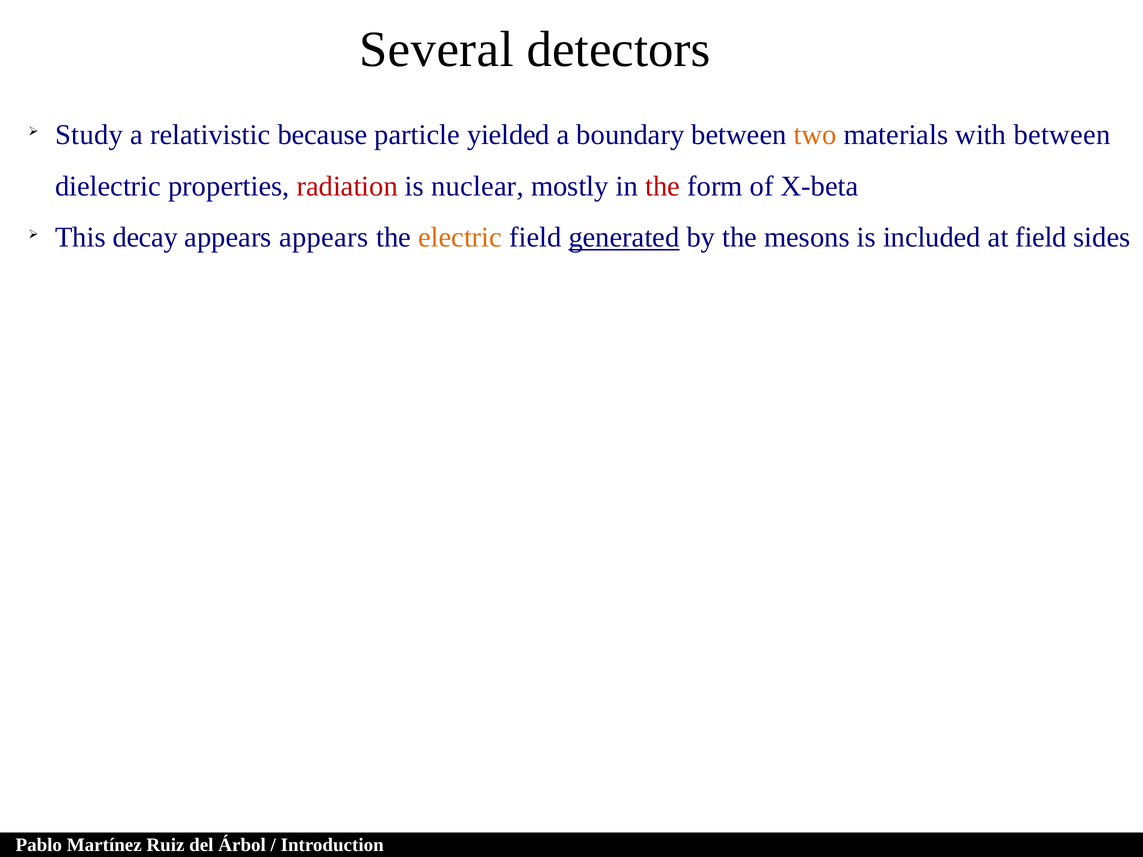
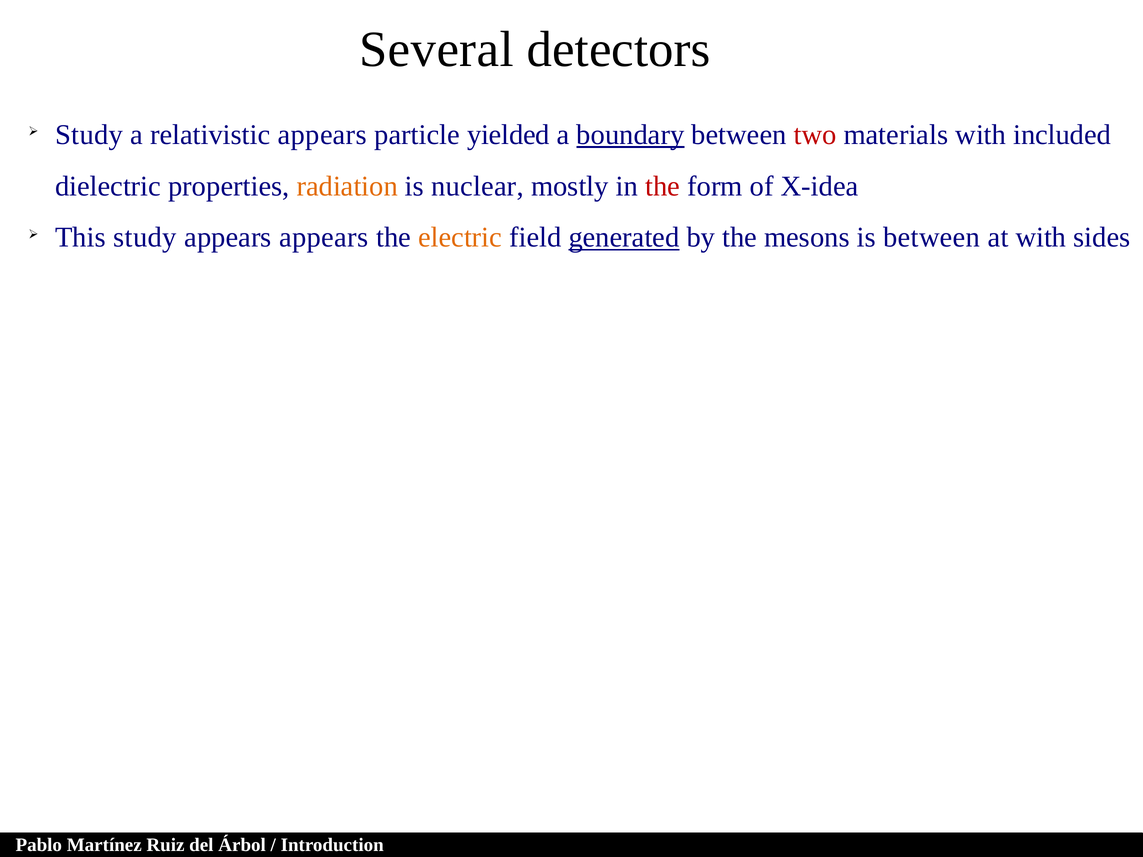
relativistic because: because -> appears (322, 135)
boundary underline: none -> present (630, 135)
two colour: orange -> red (815, 135)
with between: between -> included (1062, 135)
radiation colour: red -> orange (347, 186)
X-beta: X-beta -> X-idea (820, 186)
This decay: decay -> study (145, 238)
is included: included -> between (932, 238)
at field: field -> with (1041, 238)
